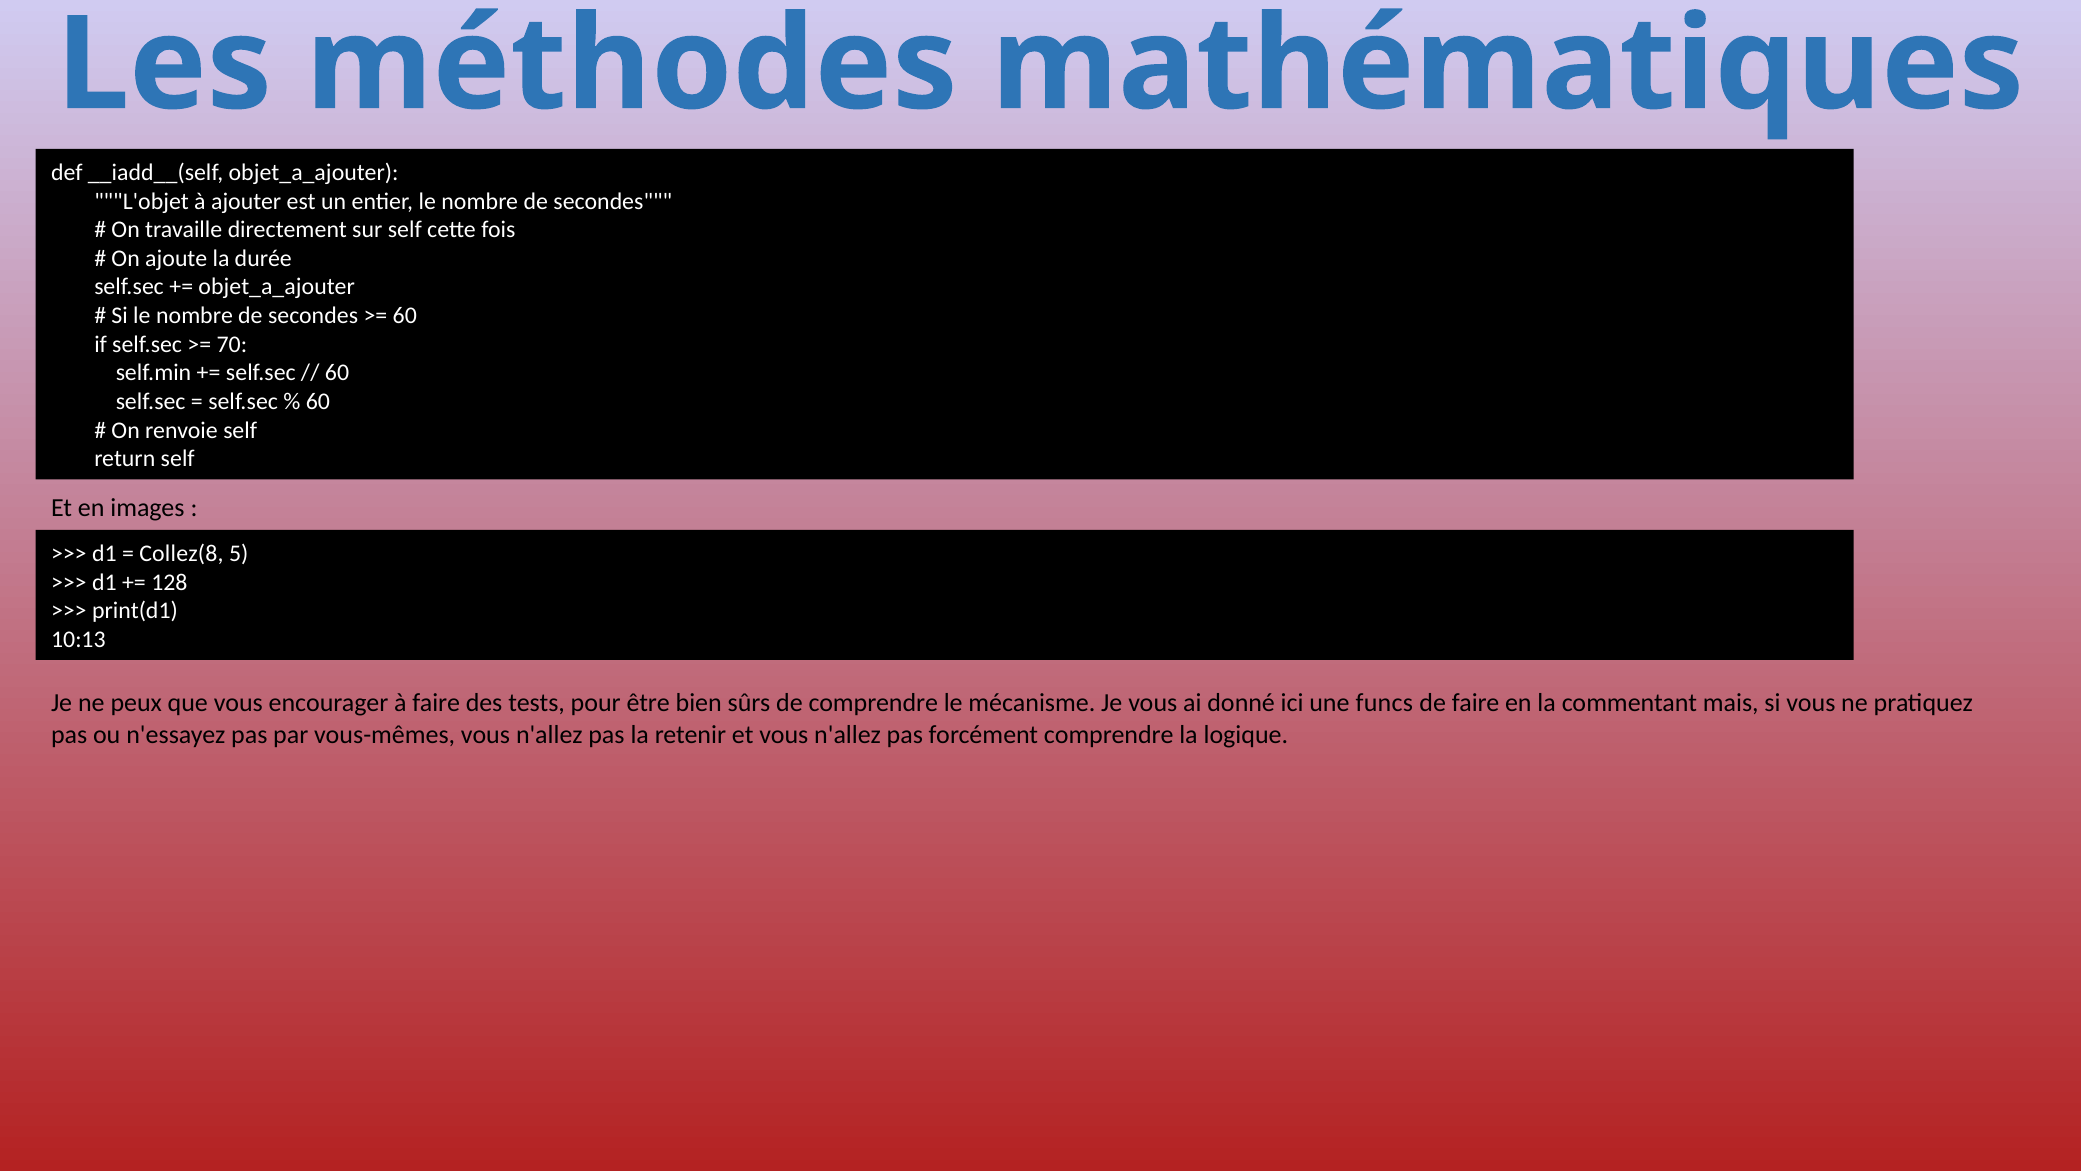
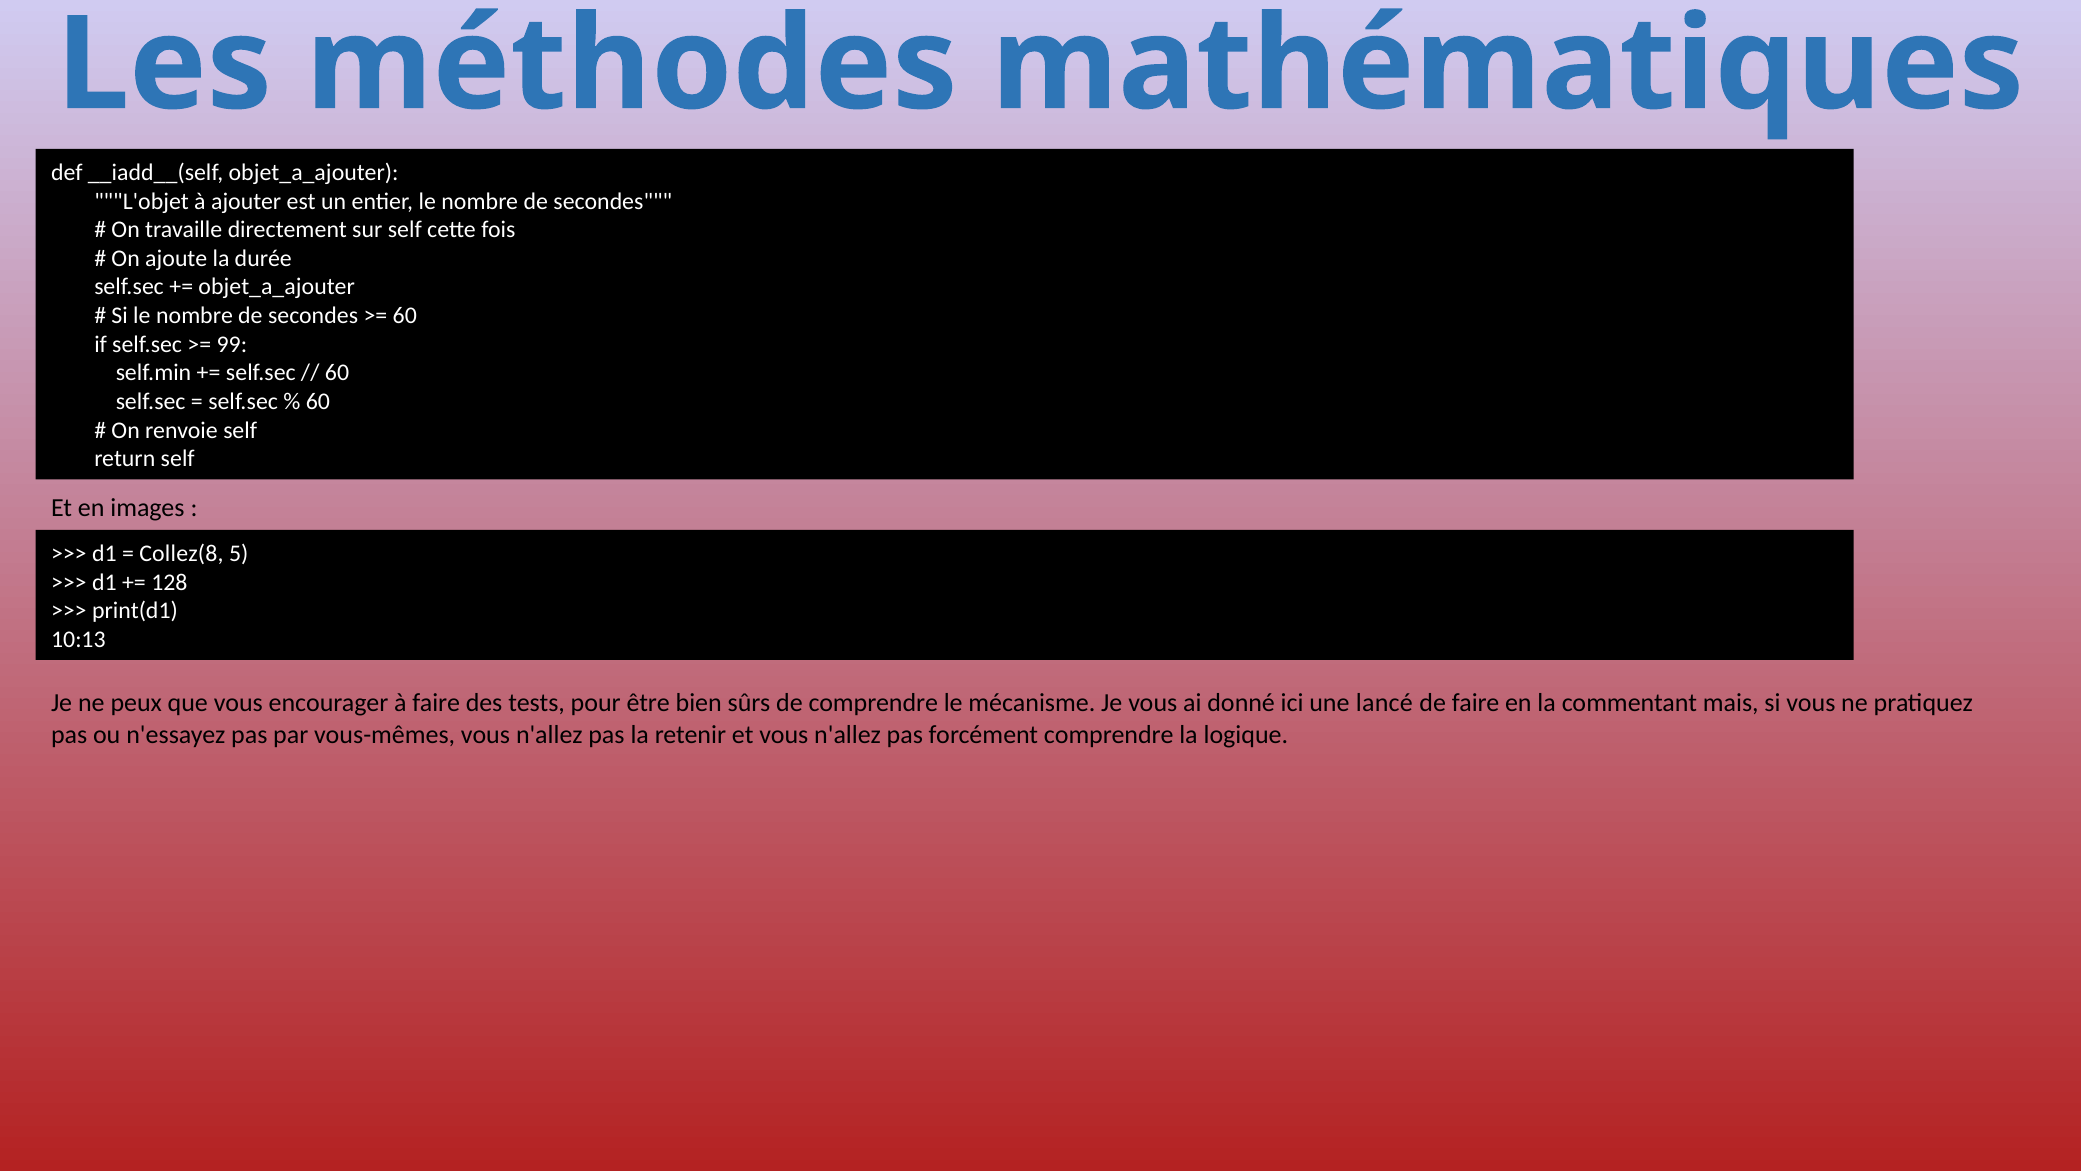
70: 70 -> 99 (232, 344)
funcs: funcs -> lancé (1384, 703)
